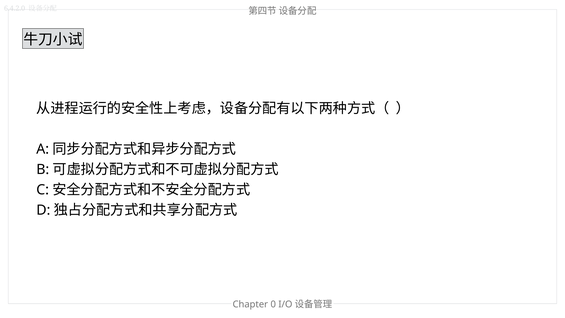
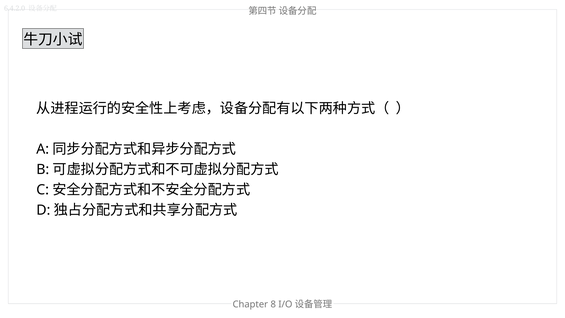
0: 0 -> 8 (273, 304)
